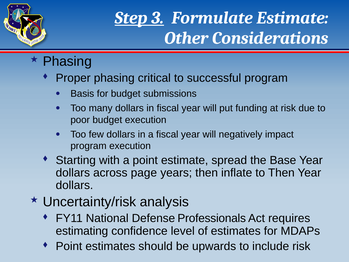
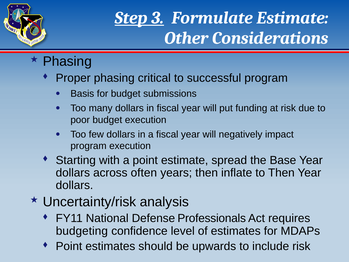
page: page -> often (144, 173)
estimating: estimating -> budgeting (82, 231)
